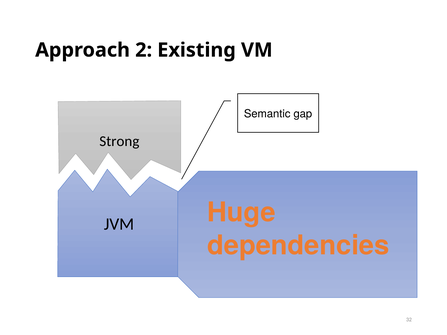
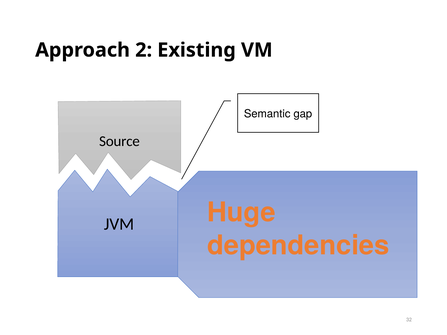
Strong: Strong -> Source (119, 141)
